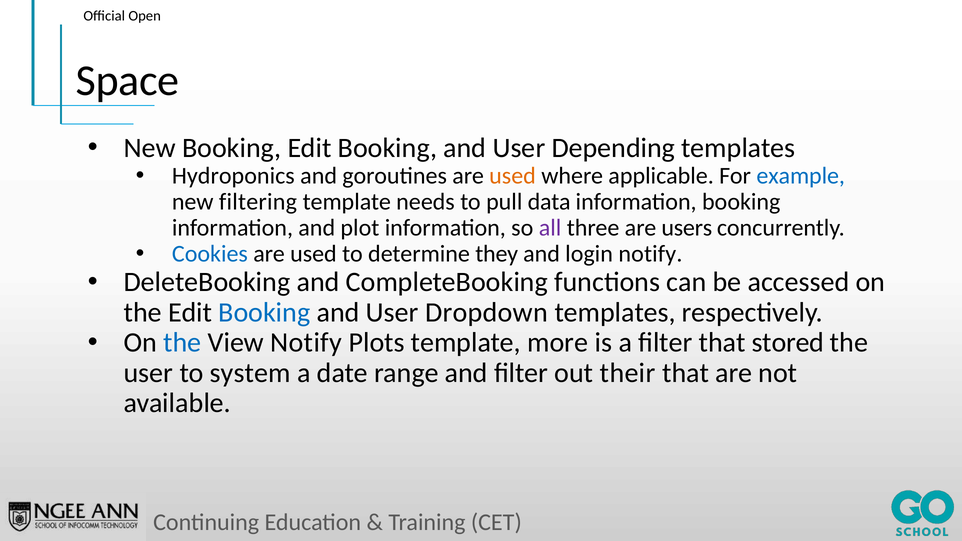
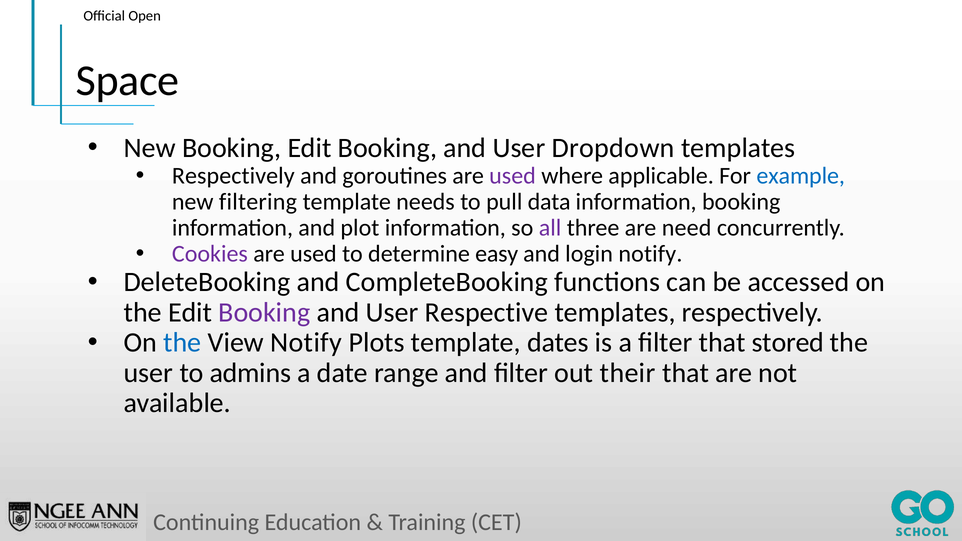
Depending: Depending -> Dropdown (613, 148)
Hydroponics: Hydroponics -> Respectively (233, 176)
used colour: orange -> purple (513, 176)
users: users -> need (687, 228)
Cookies colour: blue -> purple (210, 254)
they: they -> easy (497, 254)
Booking colour: blue -> purple (264, 312)
Dropdown: Dropdown -> Respective (487, 312)
more: more -> dates (558, 343)
system: system -> admins (250, 373)
